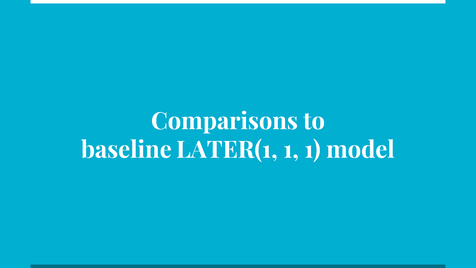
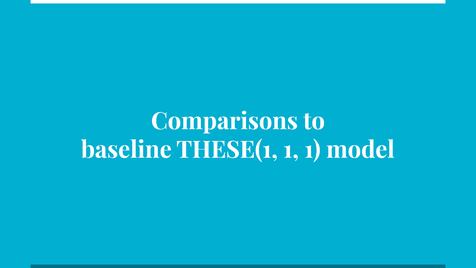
LATER(1: LATER(1 -> THESE(1 (227, 150)
